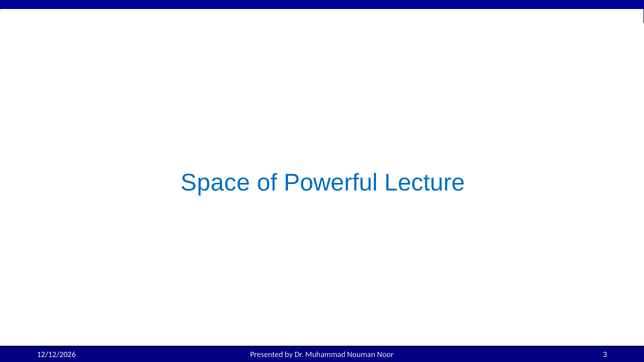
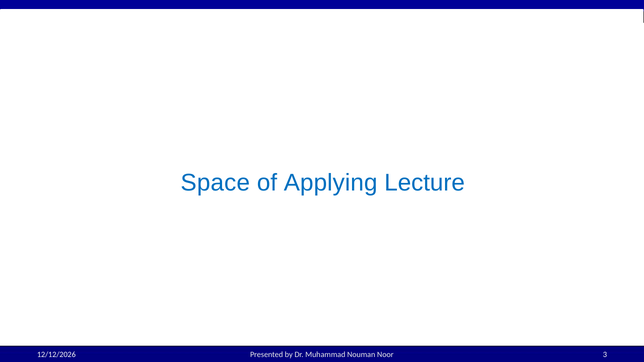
Powerful: Powerful -> Applying (331, 183)
